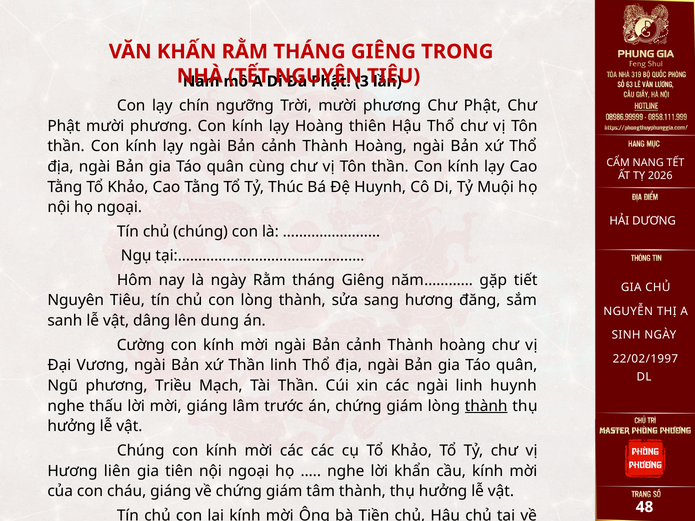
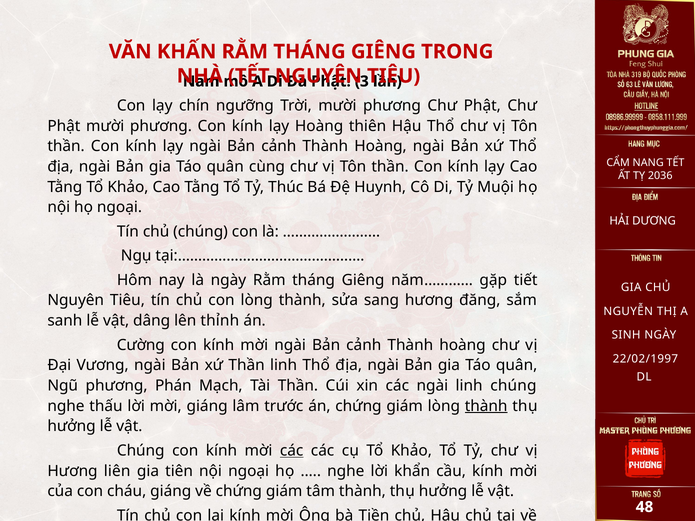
2026: 2026 -> 2036 (660, 176)
dung: dung -> thỉnh (220, 321)
Triều: Triều -> Phán (173, 386)
linh huynh: huynh -> chúng (513, 386)
các underline: none -> present (292, 451)
